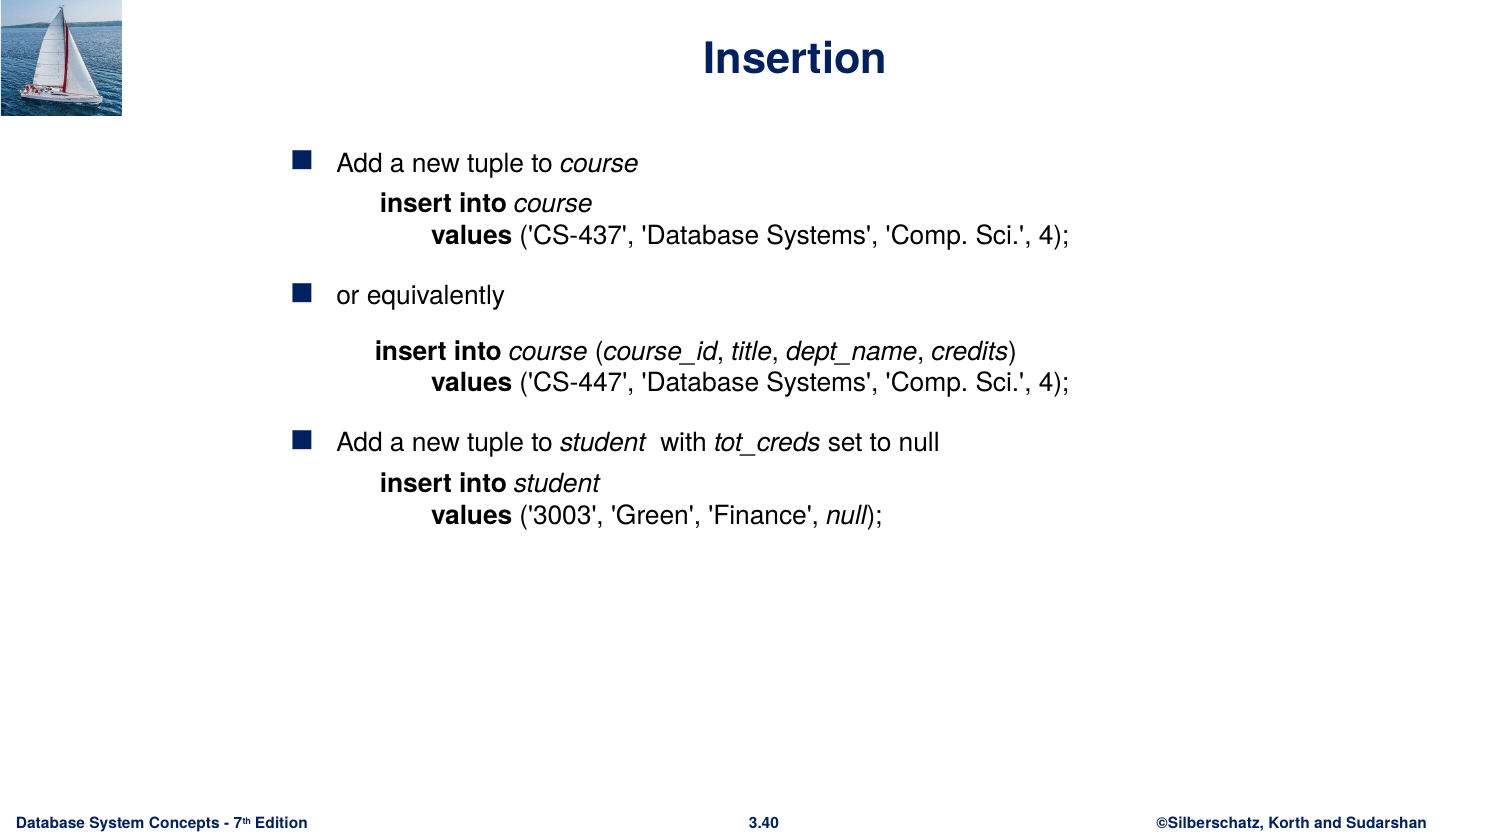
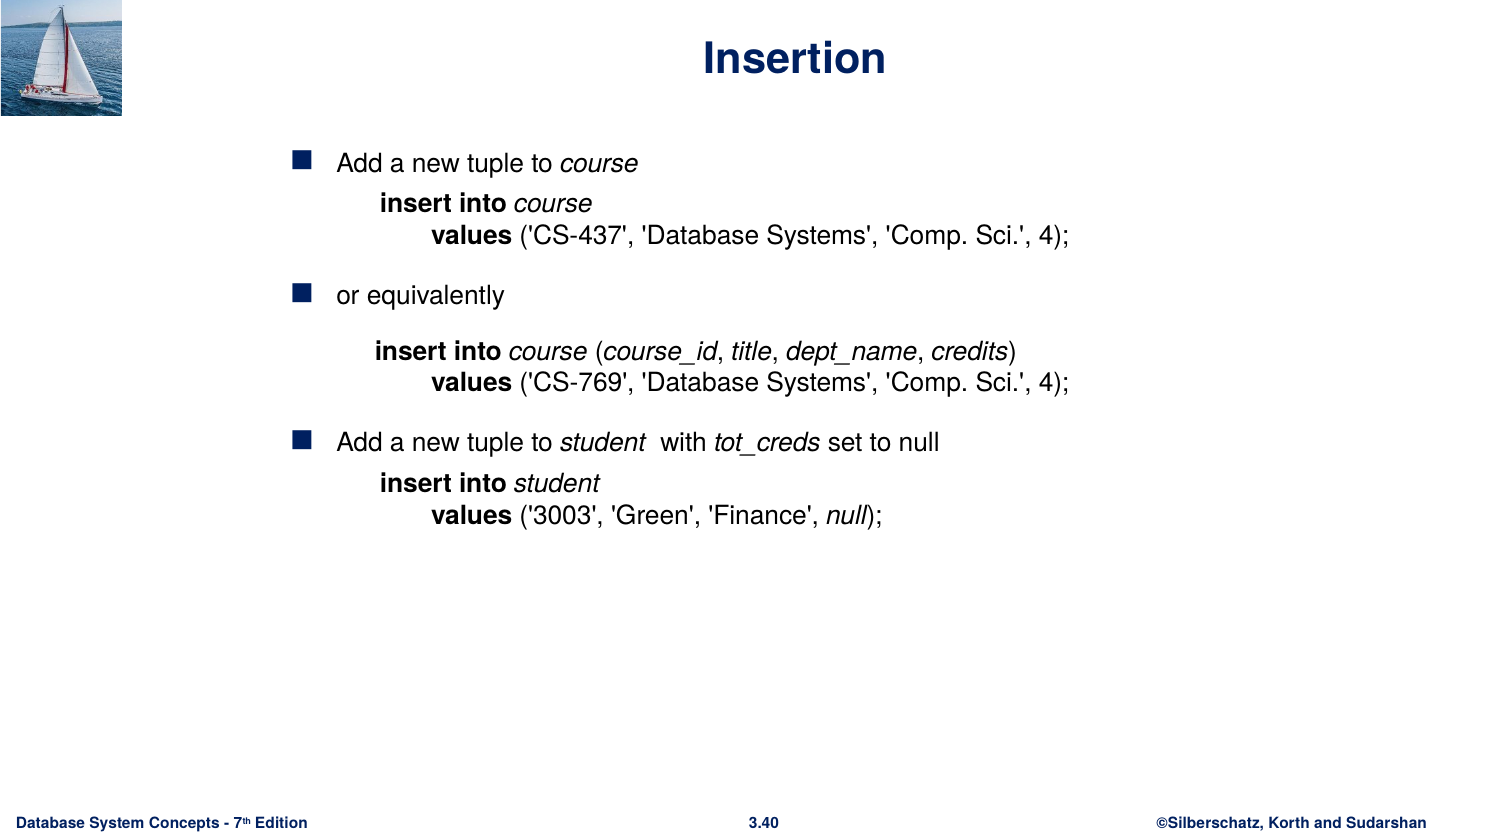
CS-447: CS-447 -> CS-769 (577, 383)
